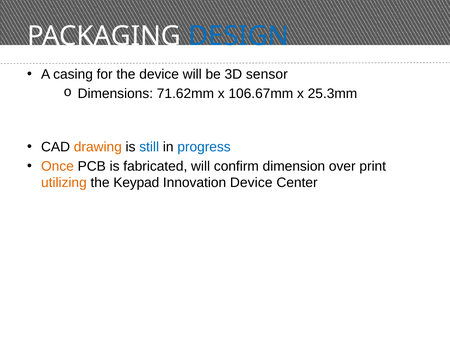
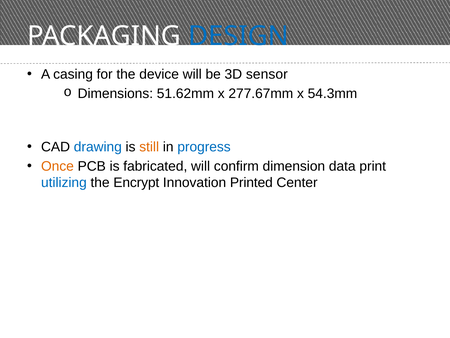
71.62mm: 71.62mm -> 51.62mm (185, 94)
106.67mm: 106.67mm -> 277.67mm (261, 94)
25.3mm: 25.3mm -> 54.3mm (332, 94)
drawing colour: orange -> blue (98, 147)
still colour: blue -> orange (149, 147)
over: over -> data (342, 166)
utilizing colour: orange -> blue (64, 182)
Keypad: Keypad -> Encrypt (136, 182)
Innovation Device: Device -> Printed (251, 182)
